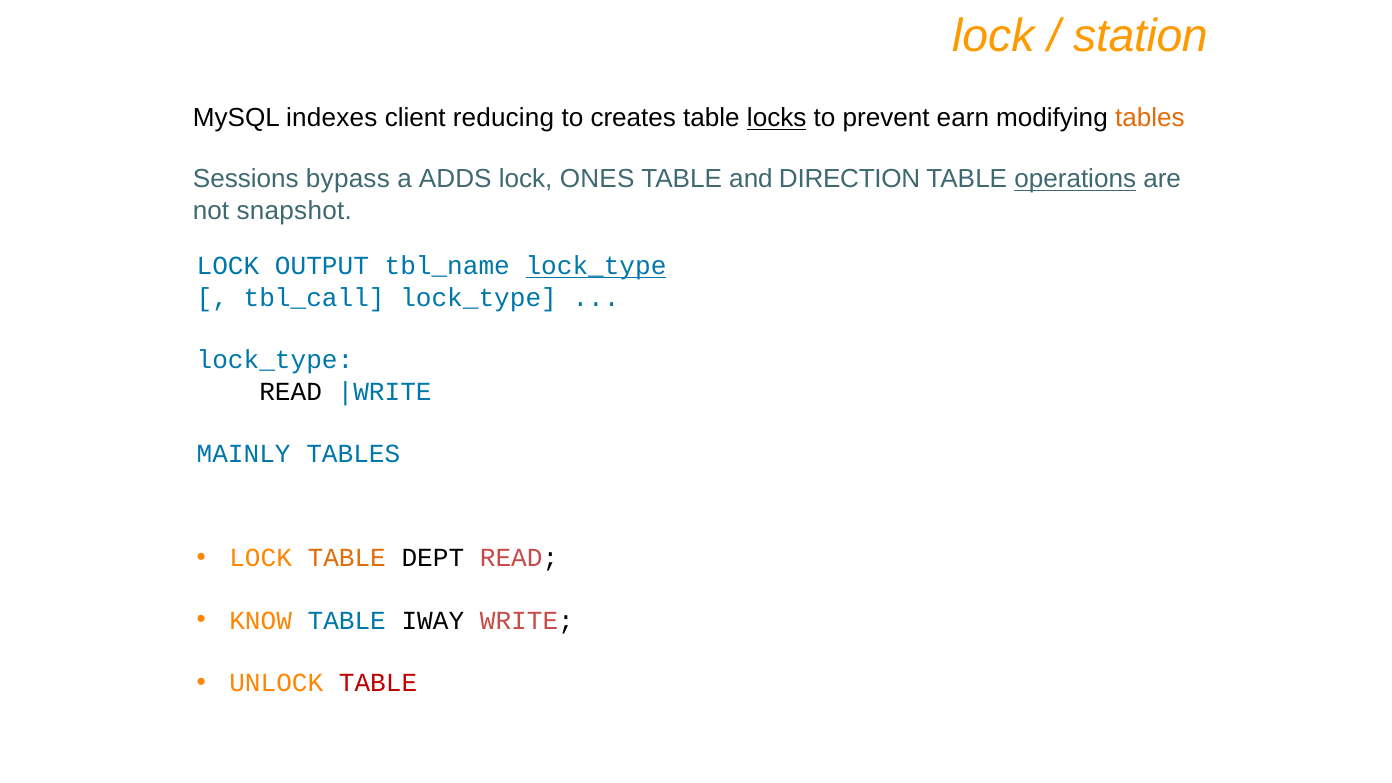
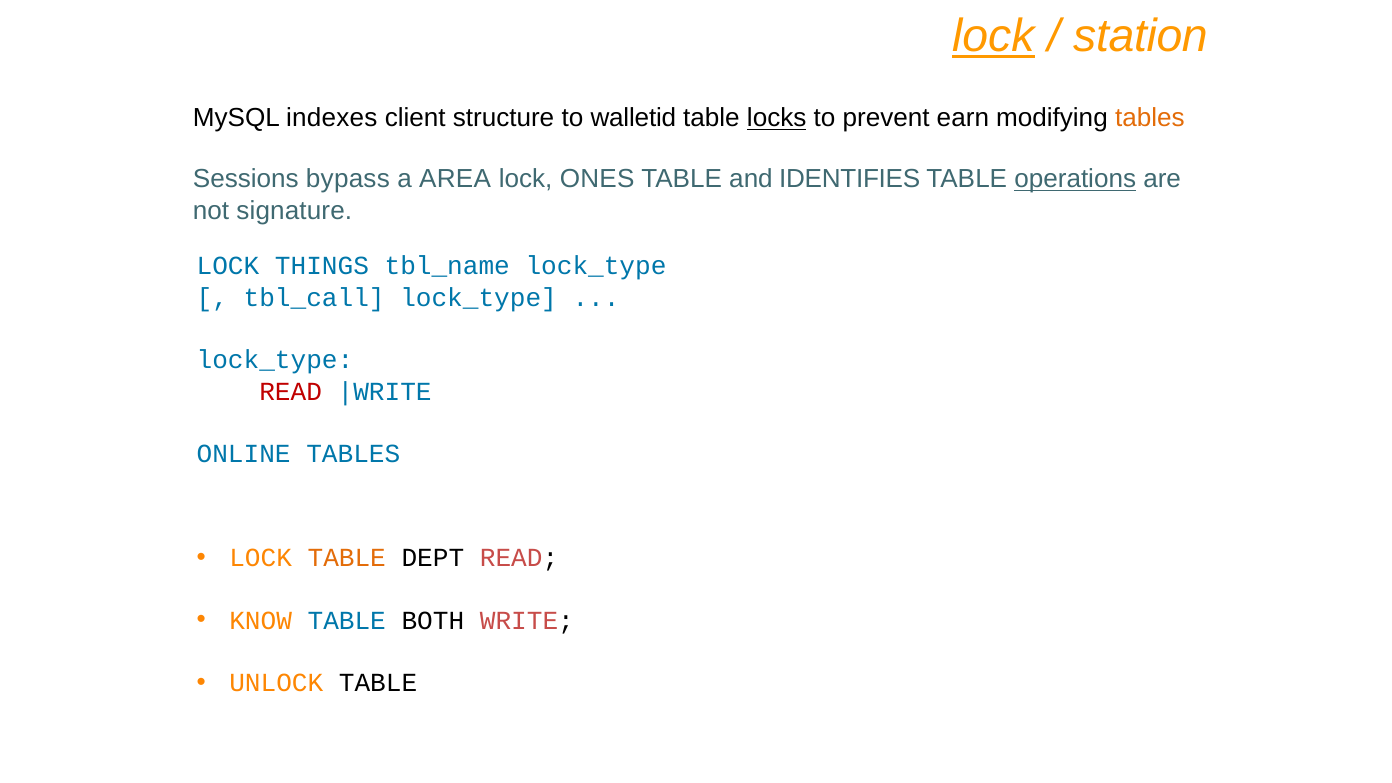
lock underline: none -> present (993, 36)
reducing: reducing -> structure (504, 118)
creates: creates -> walletid (633, 118)
ADDS: ADDS -> AREA (455, 179)
DIRECTION: DIRECTION -> IDENTIFIES (850, 179)
snapshot: snapshot -> signature (294, 211)
OUTPUT: OUTPUT -> THINGS (322, 266)
lock_type underline: present -> none (596, 266)
READ colour: black -> red (291, 391)
MAINLY: MAINLY -> ONLINE (244, 454)
IWAY: IWAY -> BOTH (433, 620)
TABLE colour: red -> black (378, 683)
